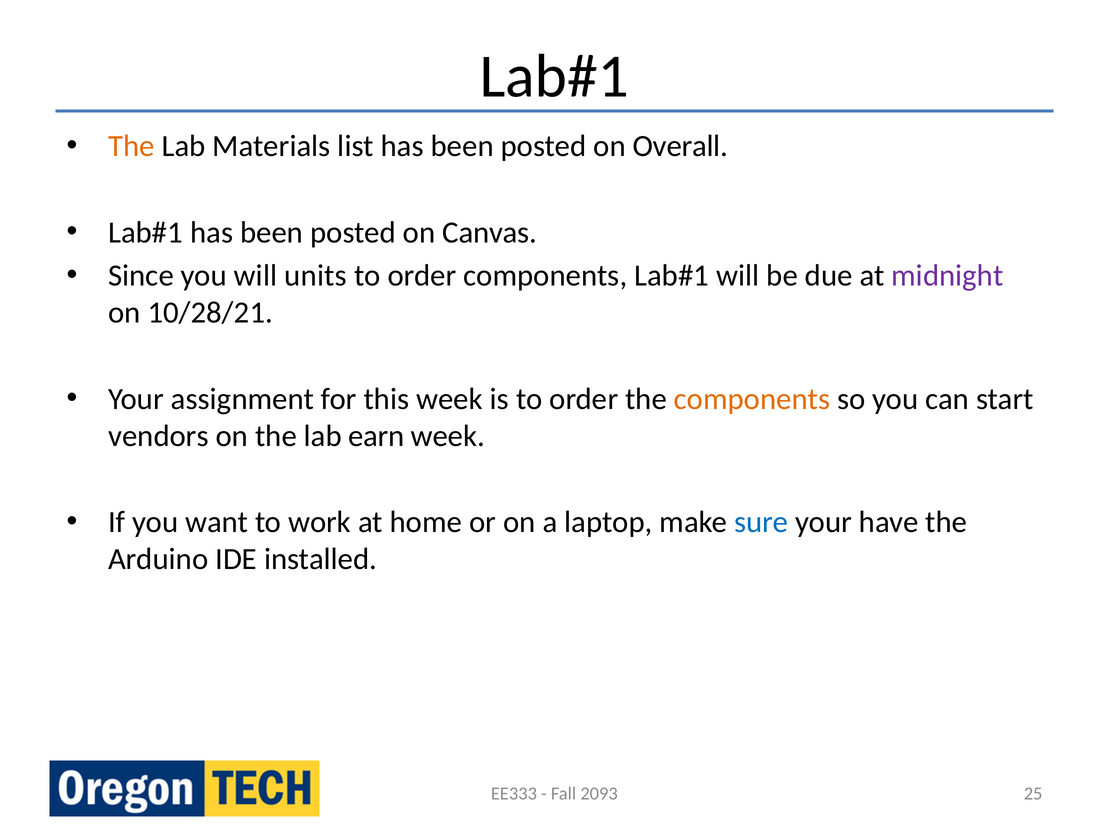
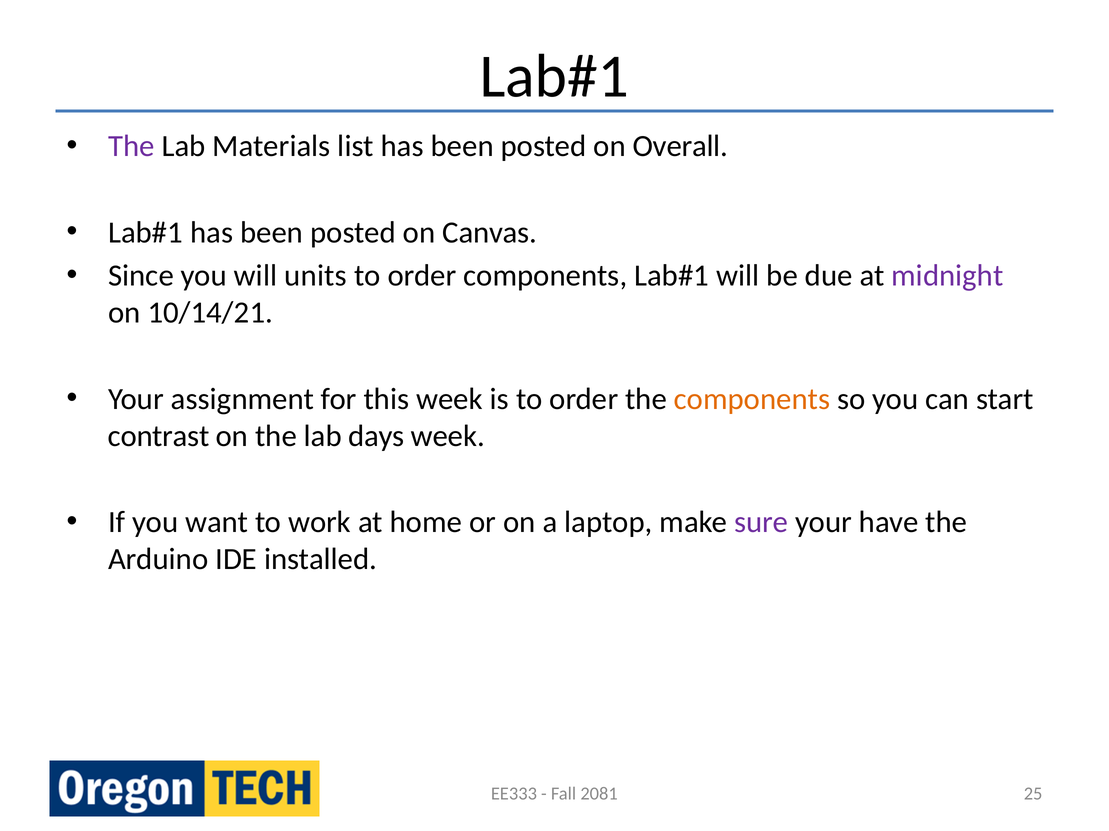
The colour: orange -> purple (131, 146)
10/28/21: 10/28/21 -> 10/14/21 (210, 313)
vendors: vendors -> contrast (159, 436)
earn: earn -> days (376, 436)
sure colour: blue -> purple (761, 523)
2093: 2093 -> 2081 (599, 794)
